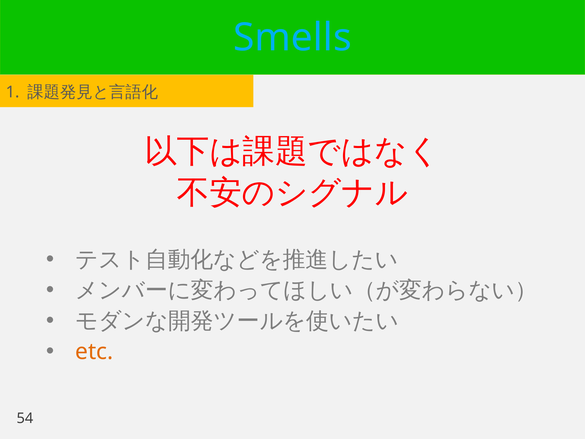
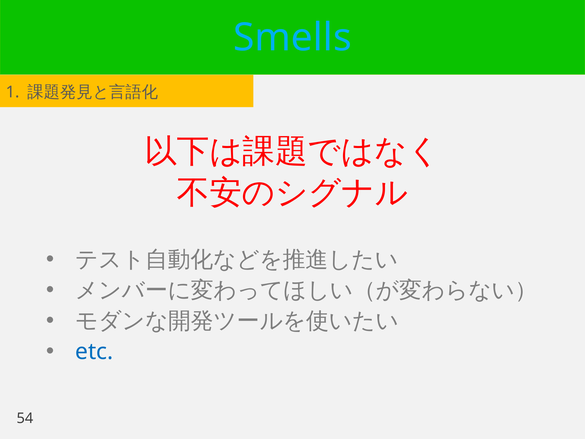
etc colour: orange -> blue (94, 351)
